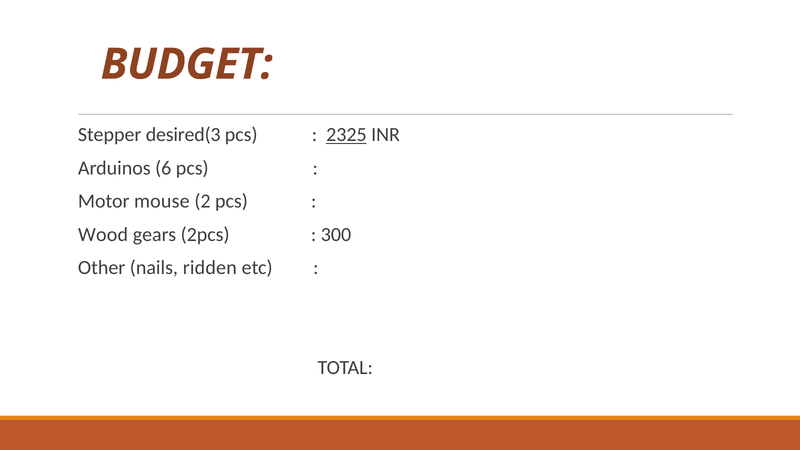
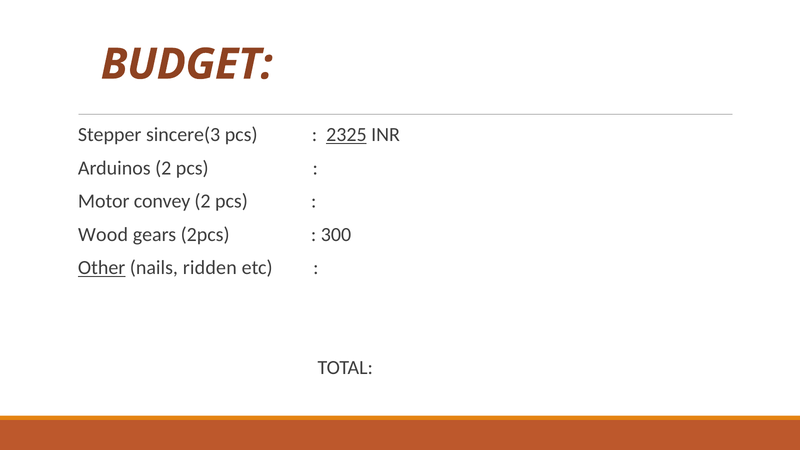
desired(3: desired(3 -> sincere(3 (183, 135)
Arduinos 6: 6 -> 2 (163, 168)
mouse: mouse -> convey (162, 201)
Other underline: none -> present (102, 268)
